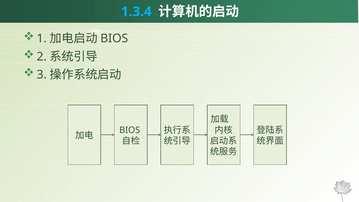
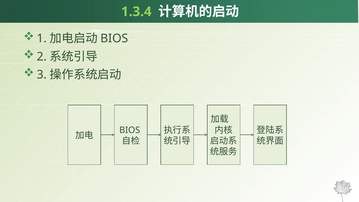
1.3.4 colour: light blue -> light green (136, 12)
